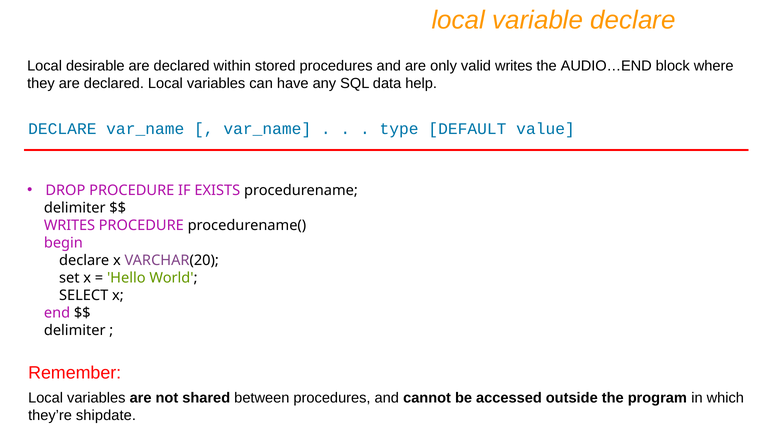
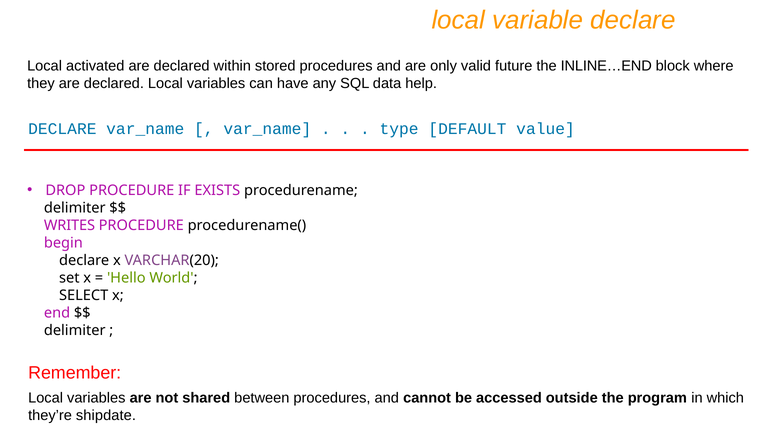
desirable: desirable -> activated (95, 66)
valid writes: writes -> future (514, 66)
AUDIO…END: AUDIO…END -> INLINE…END (606, 66)
